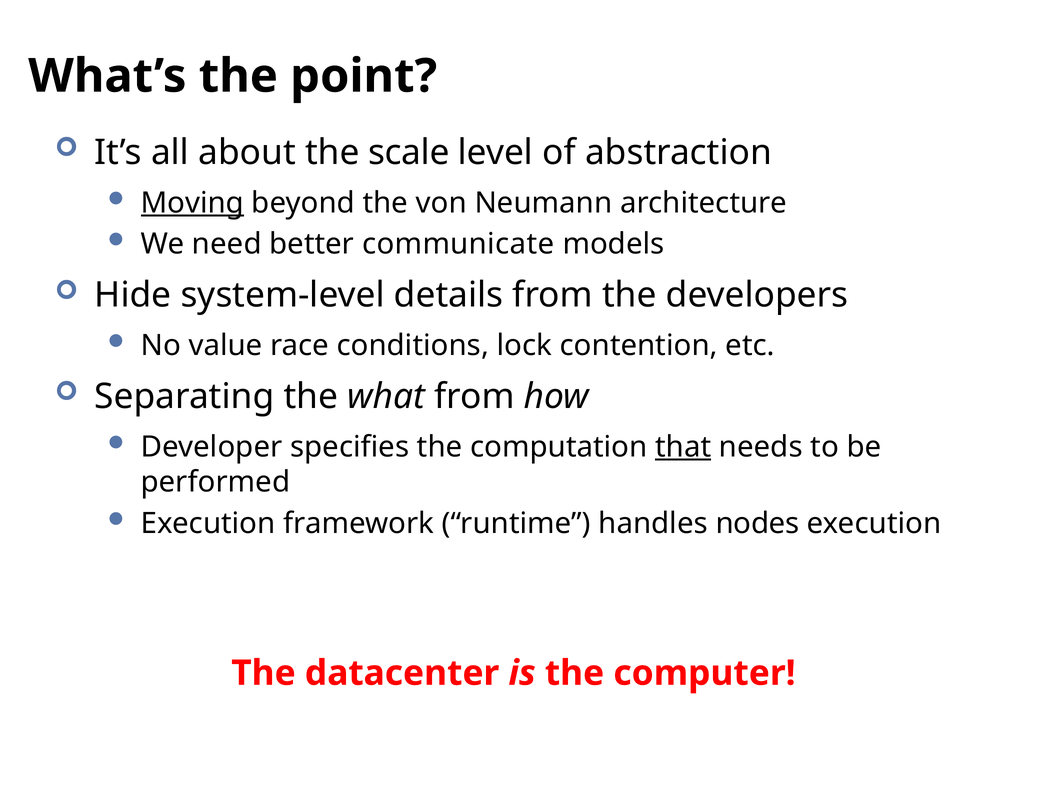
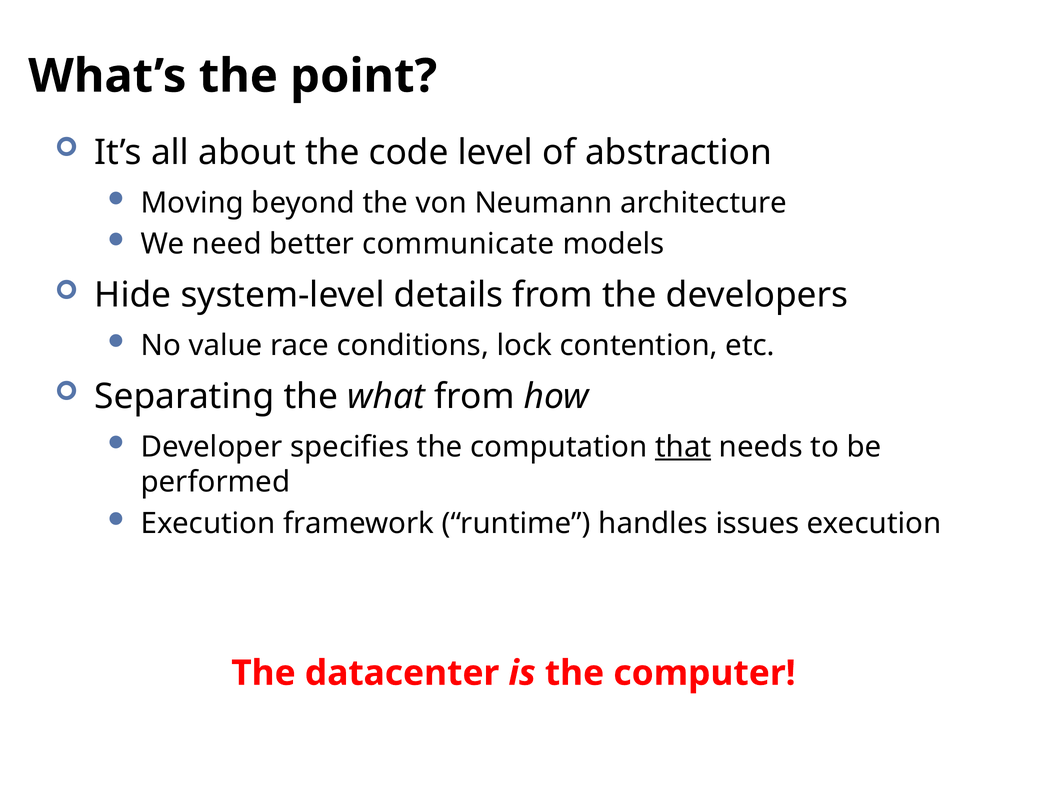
scale: scale -> code (409, 153)
Moving underline: present -> none (192, 203)
nodes: nodes -> issues (757, 524)
